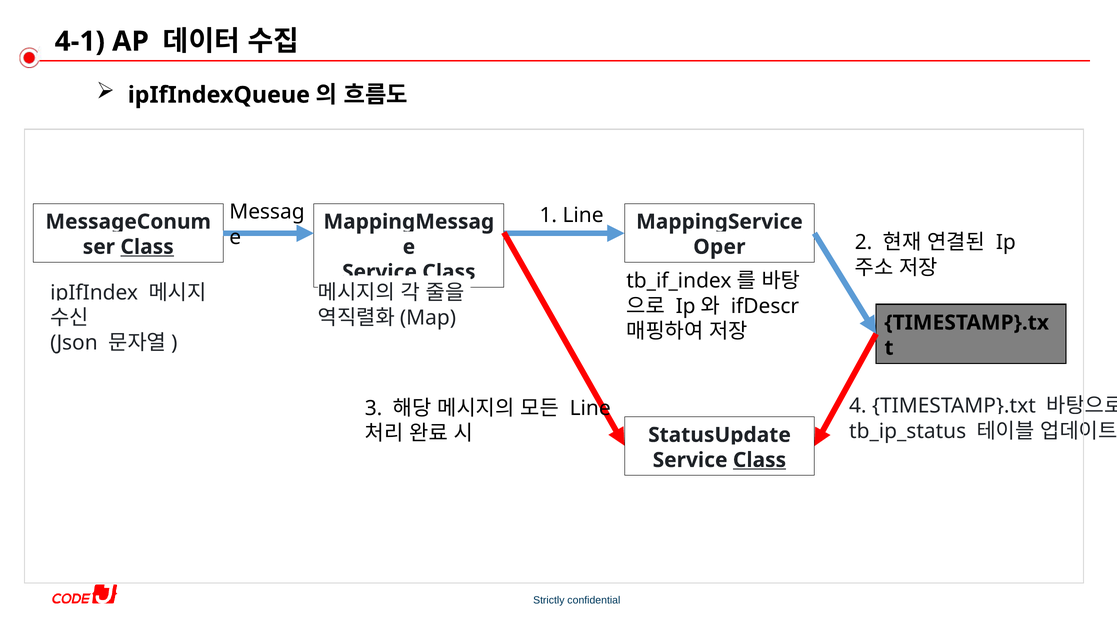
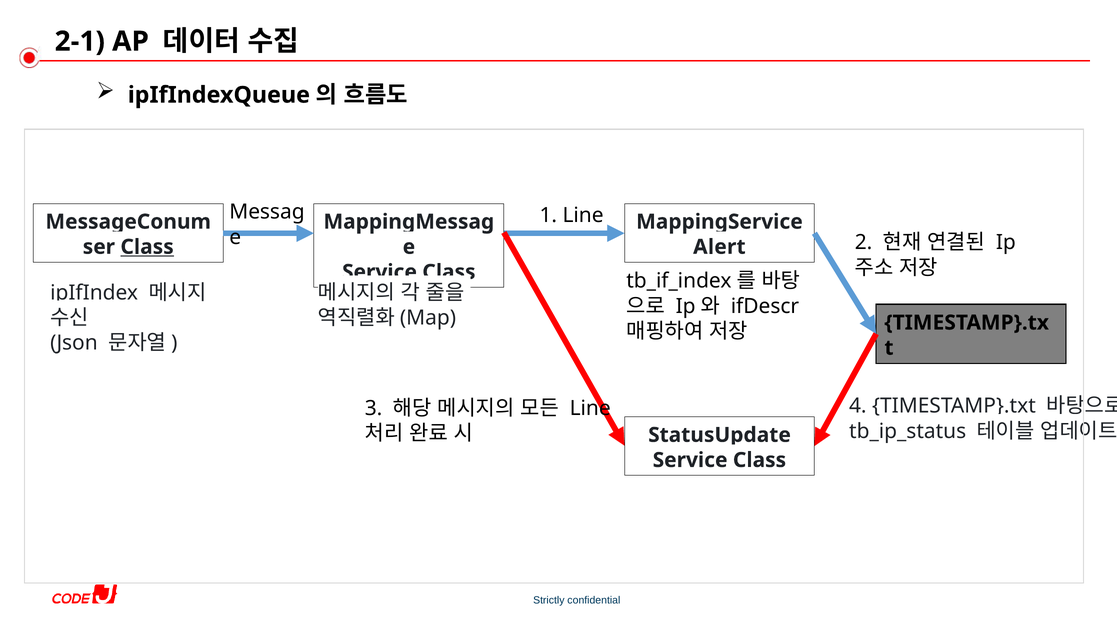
4-1: 4-1 -> 2-1 (80, 41)
Oper: Oper -> Alert (719, 247)
Class underline: present -> none (760, 460)
